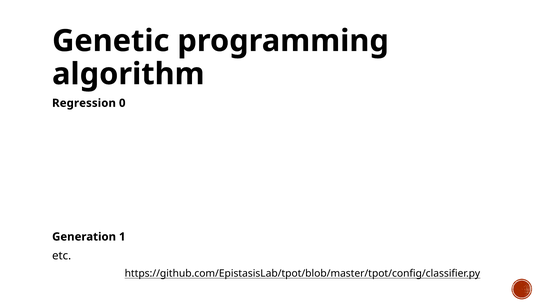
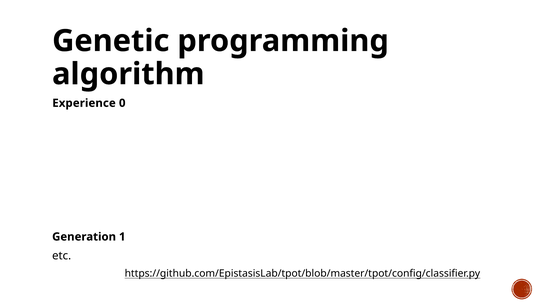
Regression: Regression -> Experience (84, 103)
